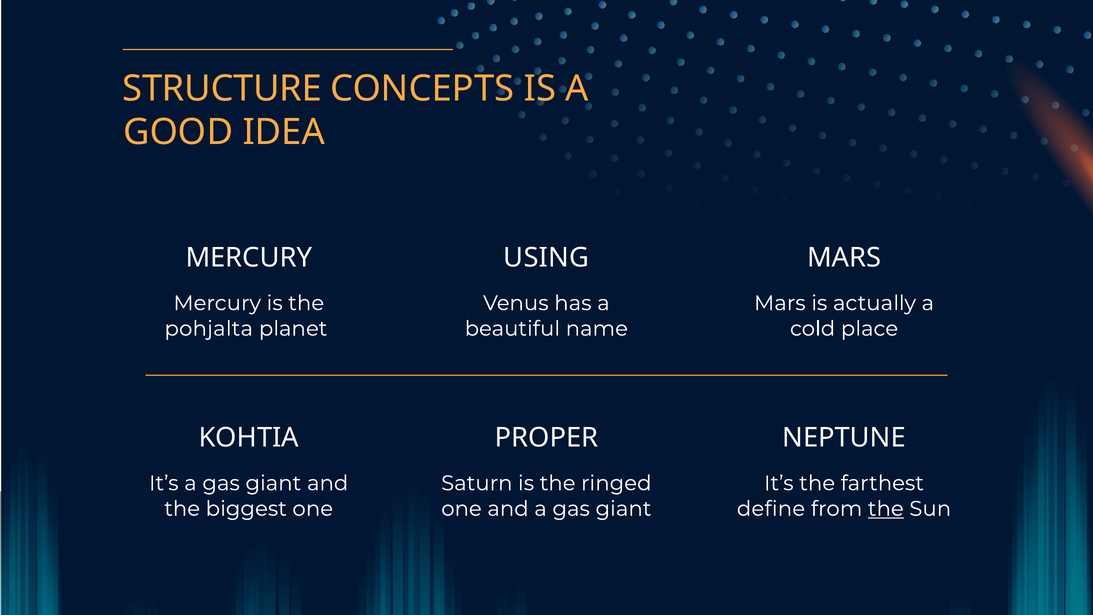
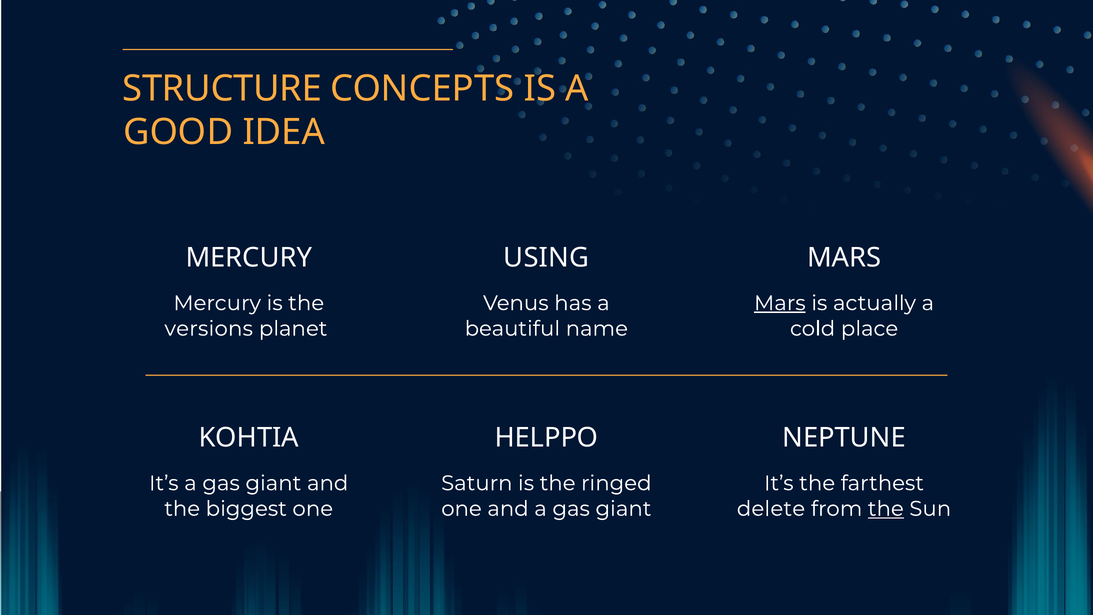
Mars underline: none -> present (780, 303)
pohjalta: pohjalta -> versions (209, 329)
PROPER: PROPER -> HELPPO (547, 437)
define: define -> delete (771, 509)
